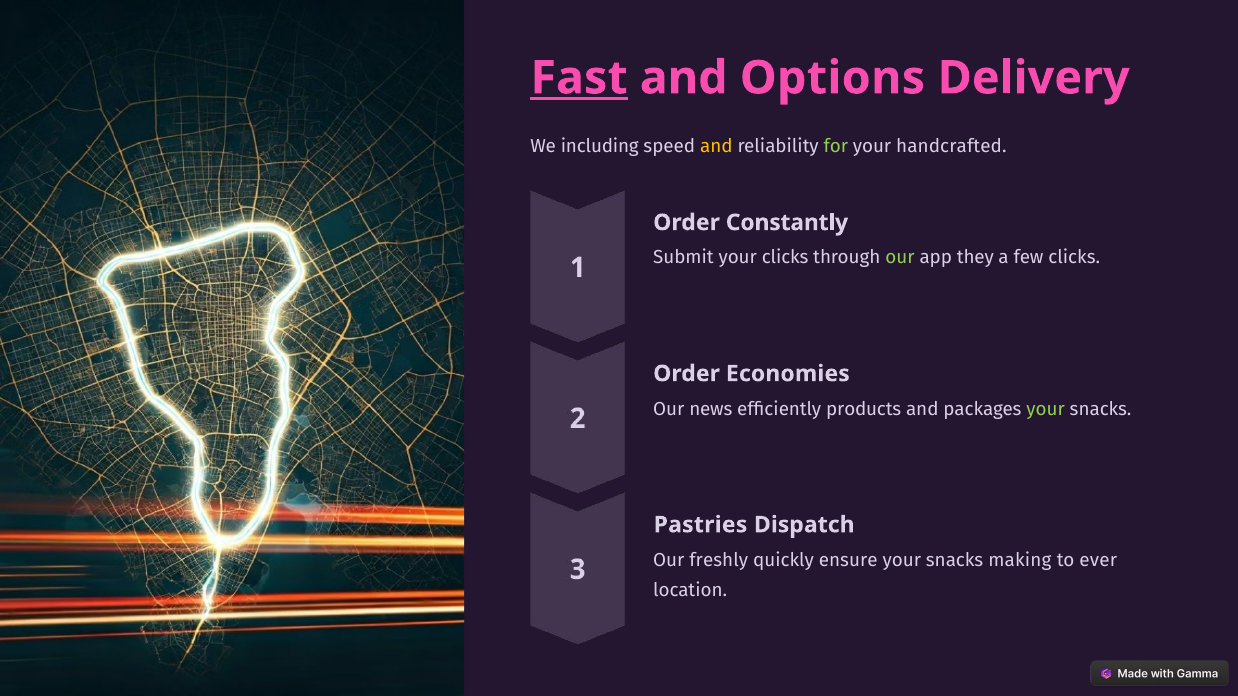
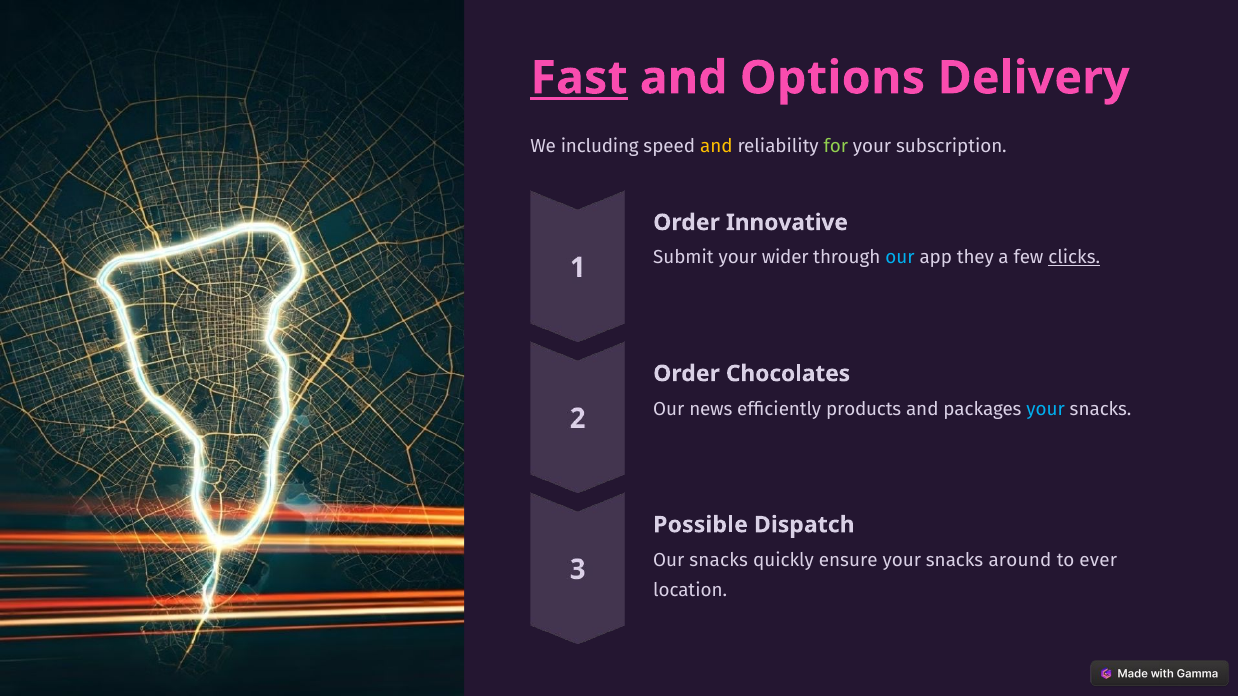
handcrafted: handcrafted -> subscription (951, 147)
Constantly: Constantly -> Innovative (787, 223)
your clicks: clicks -> wider (785, 258)
our colour: light green -> light blue (900, 258)
clicks underline: none -> present (1074, 258)
Economies: Economies -> Chocolates (788, 374)
your colour: light green -> light blue (1046, 409)
Pastries: Pastries -> Possible (701, 525)
Our freshly: freshly -> snacks (719, 560)
making: making -> around (1020, 560)
